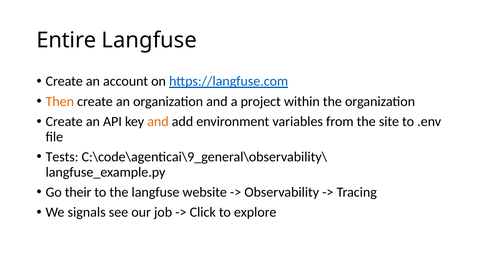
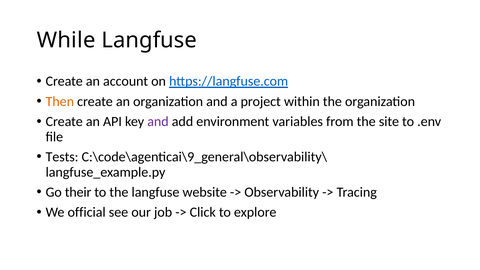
Entire: Entire -> While (66, 40)
and colour: orange -> purple (158, 122)
signals: signals -> official (87, 212)
